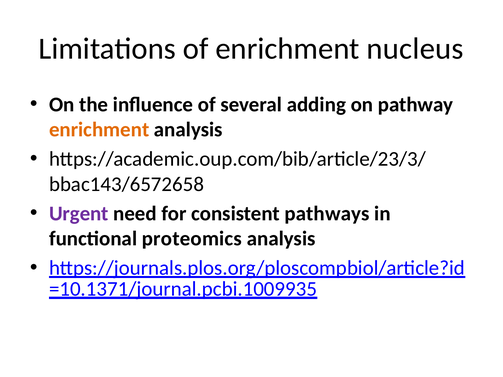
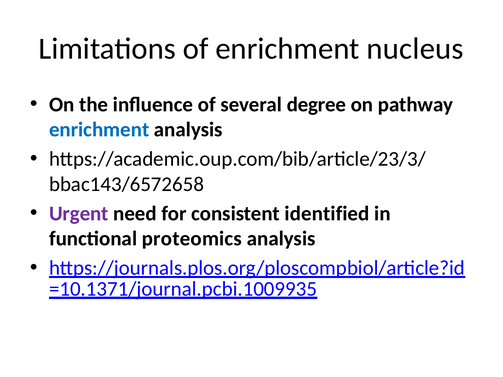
adding: adding -> degree (316, 105)
enrichment colour: orange -> blue (99, 130)
pathways: pathways -> identified (327, 214)
